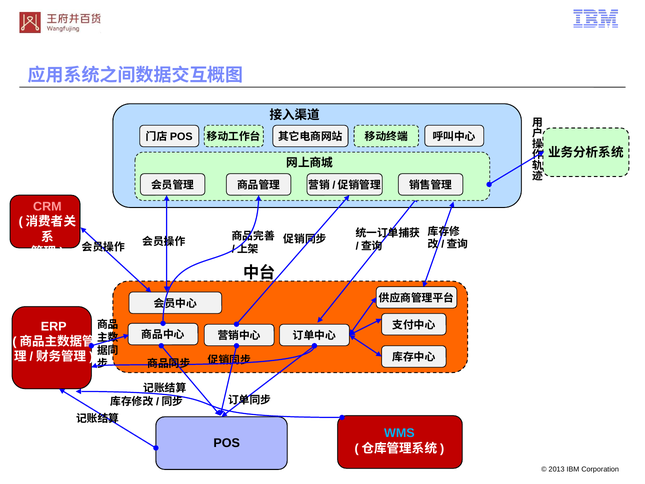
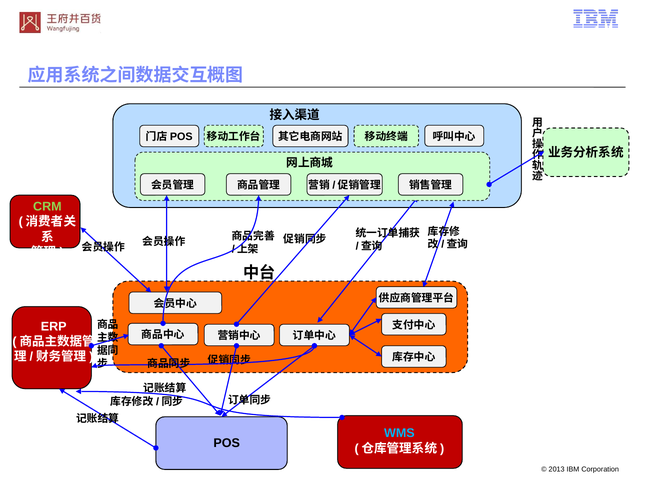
CRM colour: pink -> light green (47, 207)
